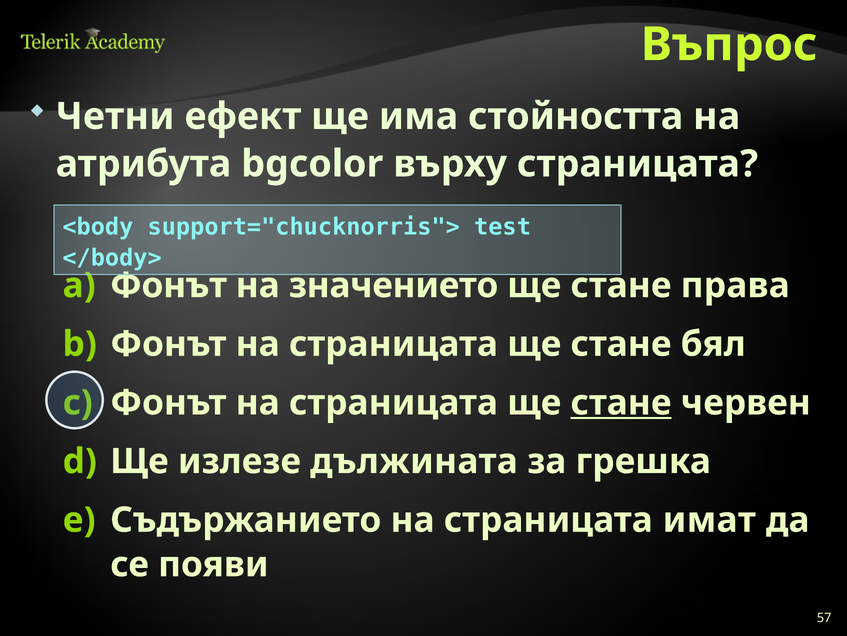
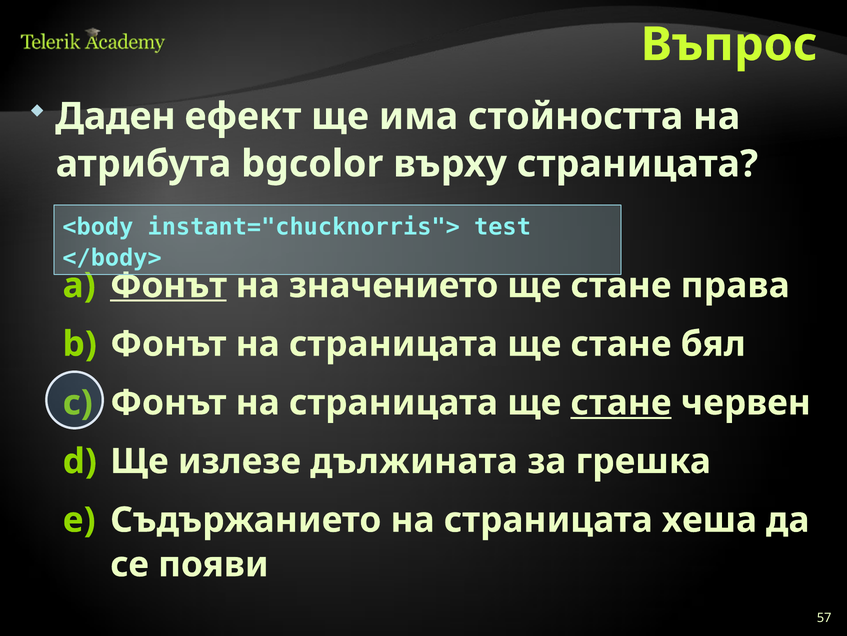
Четни: Четни -> Даден (115, 116)
support="chucknorris">: support="chucknorris"> -> instant="chucknorris"> (304, 227)
Фонът underline: none -> present (169, 285)
имат: имат -> хеша (709, 519)
